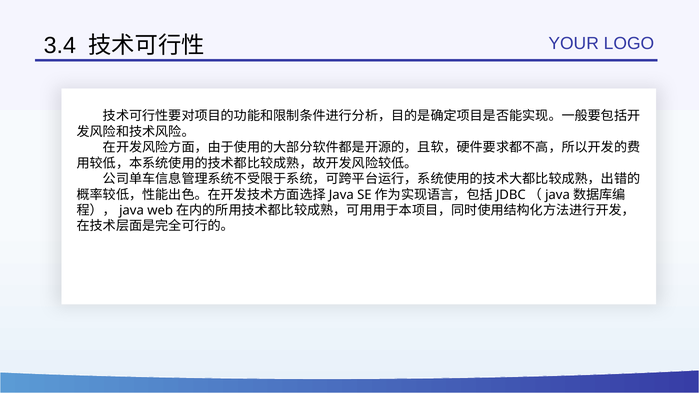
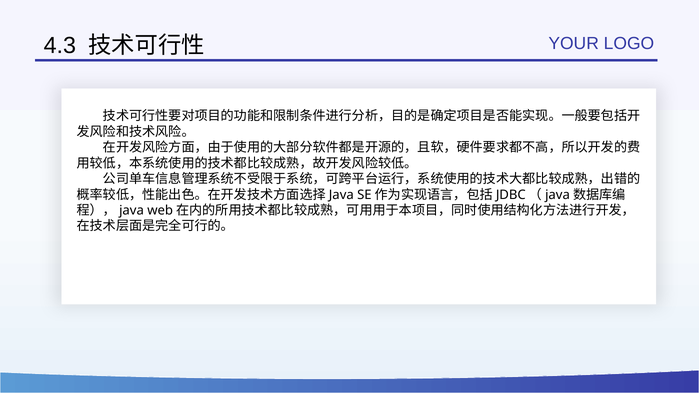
3.4: 3.4 -> 4.3 (60, 46)
